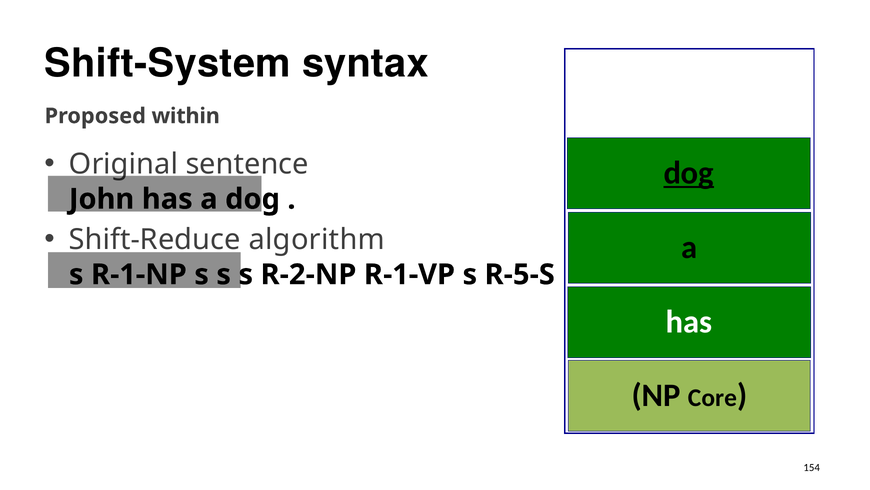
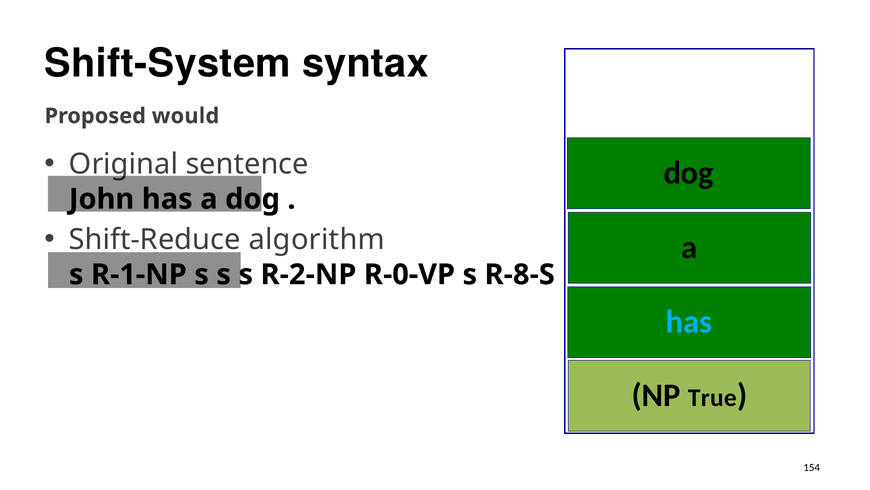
within: within -> would (185, 116)
dog underline: present -> none (689, 173)
R-1-VP: R-1-VP -> R-0-VP (409, 274)
R-5-S: R-5-S -> R-8-S (520, 274)
has colour: white -> light blue (689, 322)
Core: Core -> True (712, 398)
